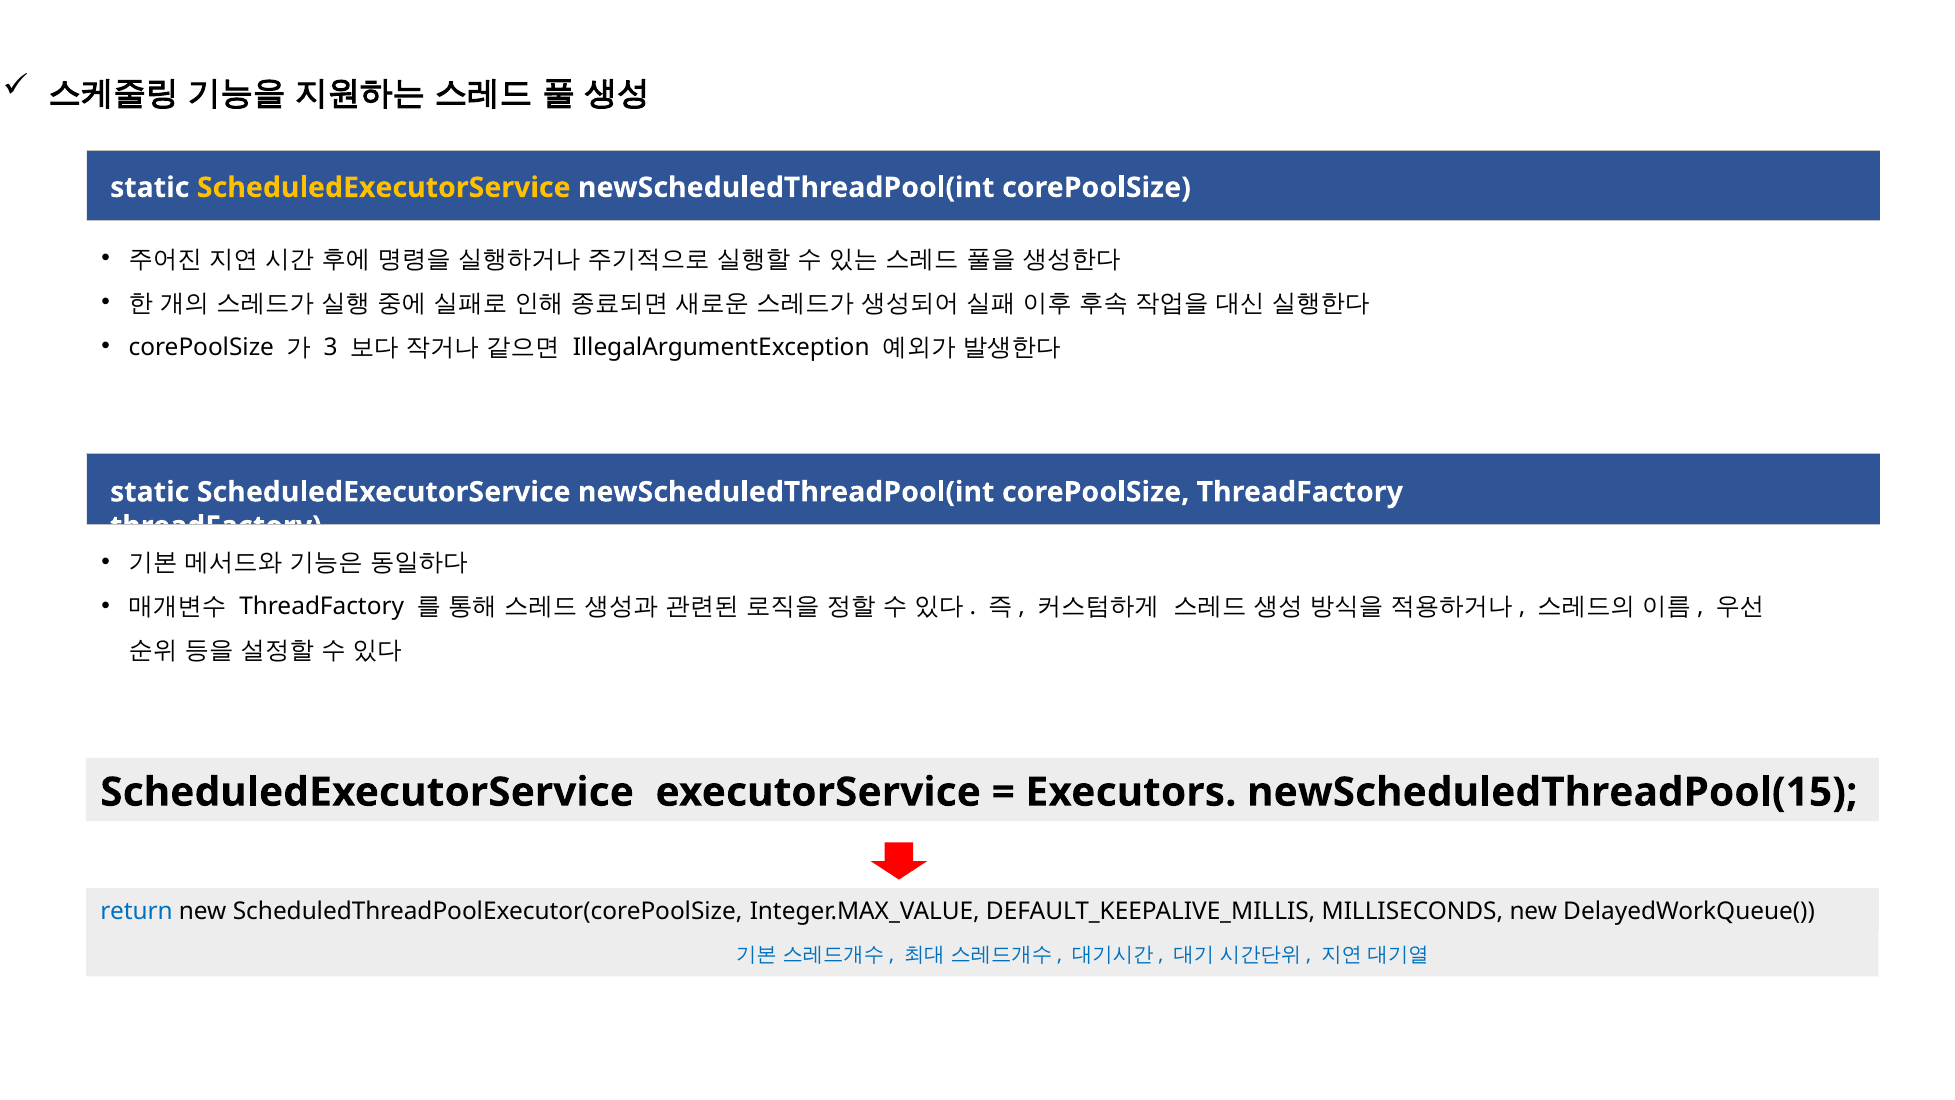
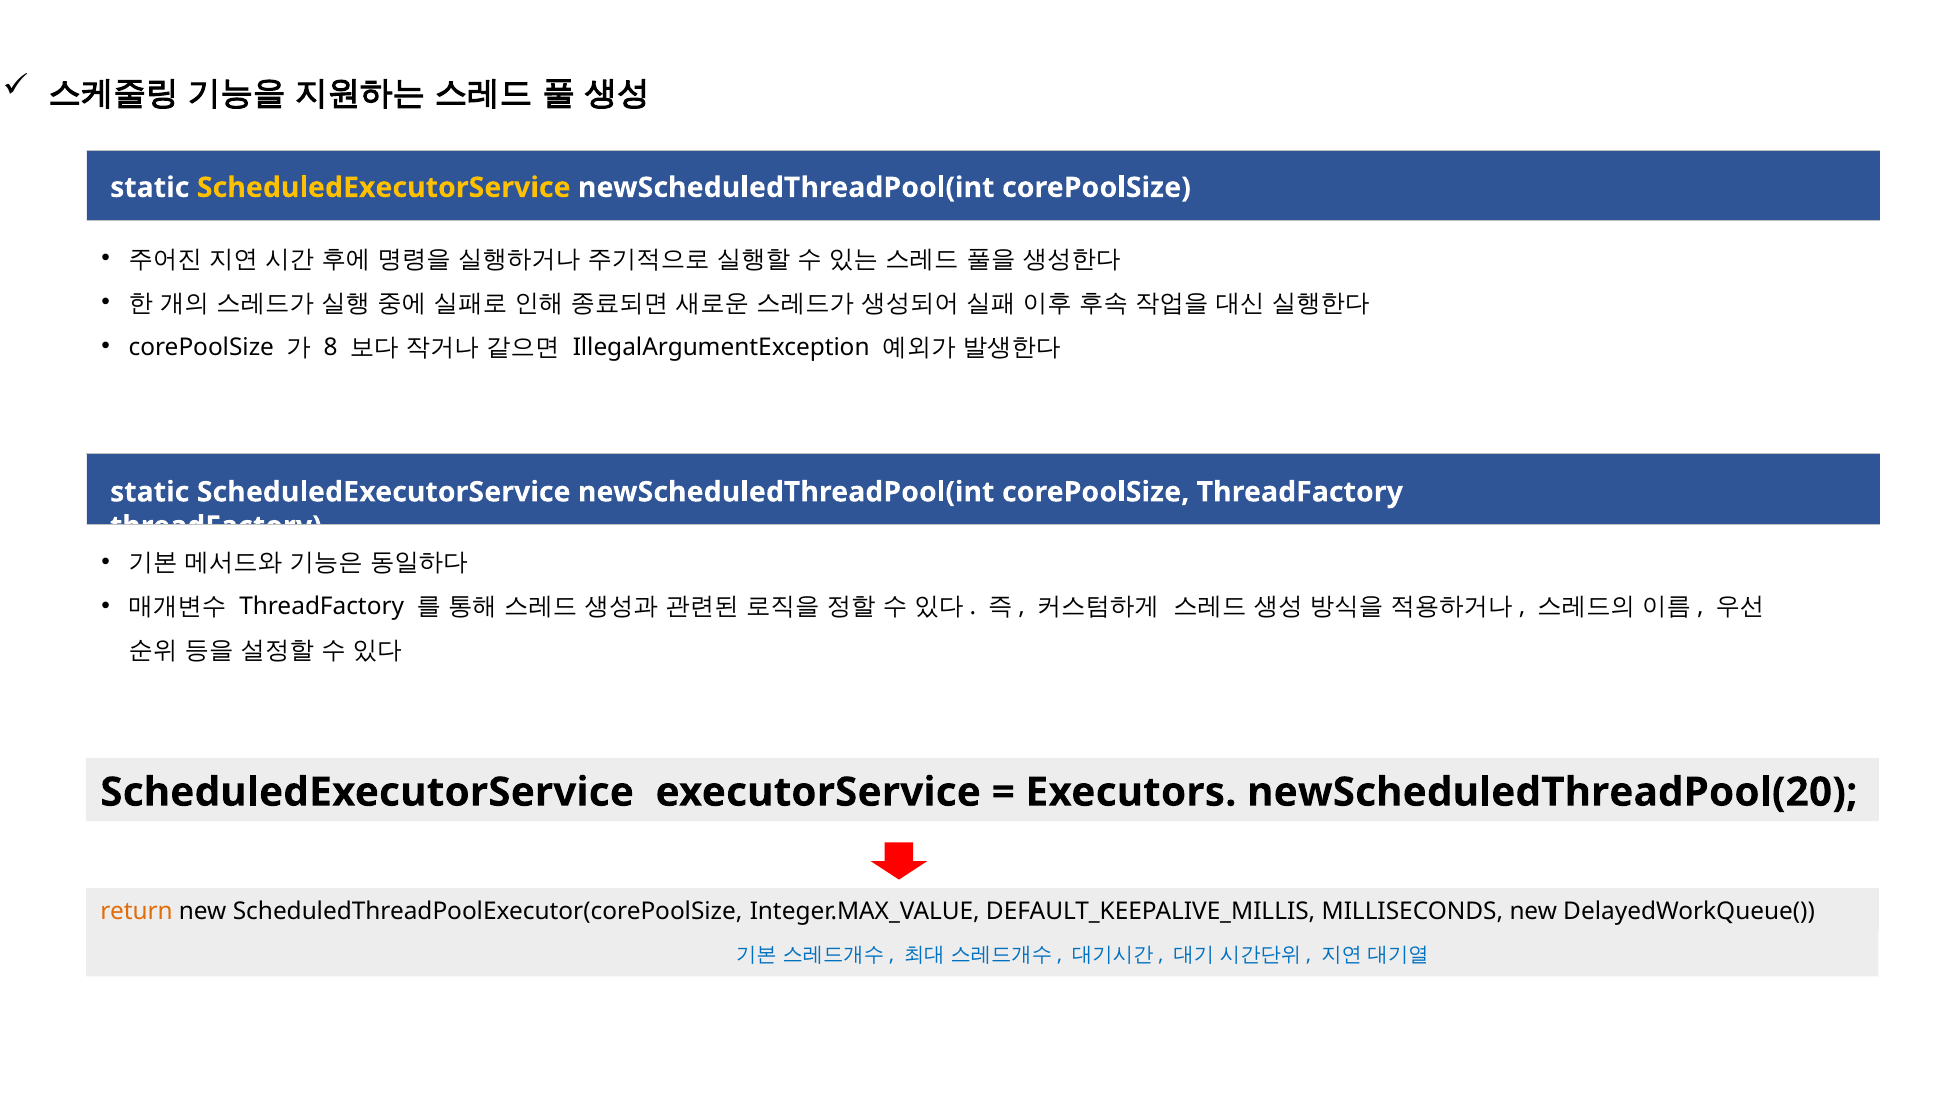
3: 3 -> 8 (331, 347)
newScheduledThreadPool(15: newScheduledThreadPool(15 -> newScheduledThreadPool(20 (1552, 792)
return colour: blue -> orange (136, 911)
